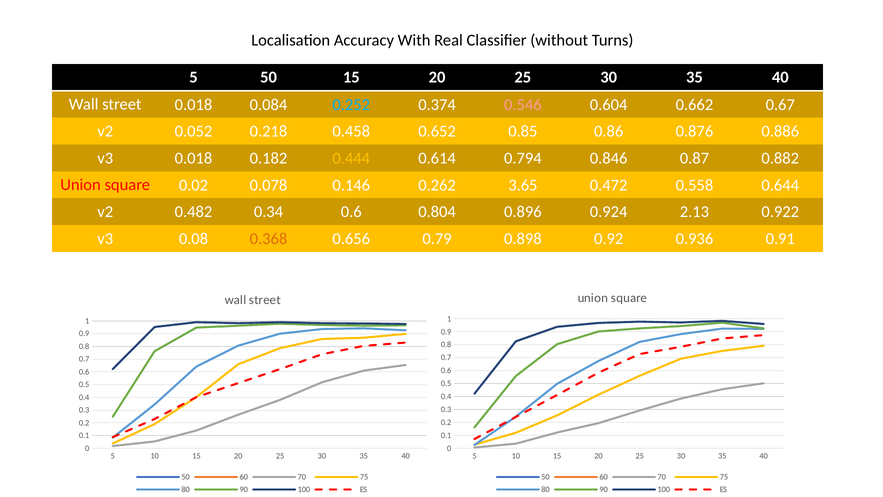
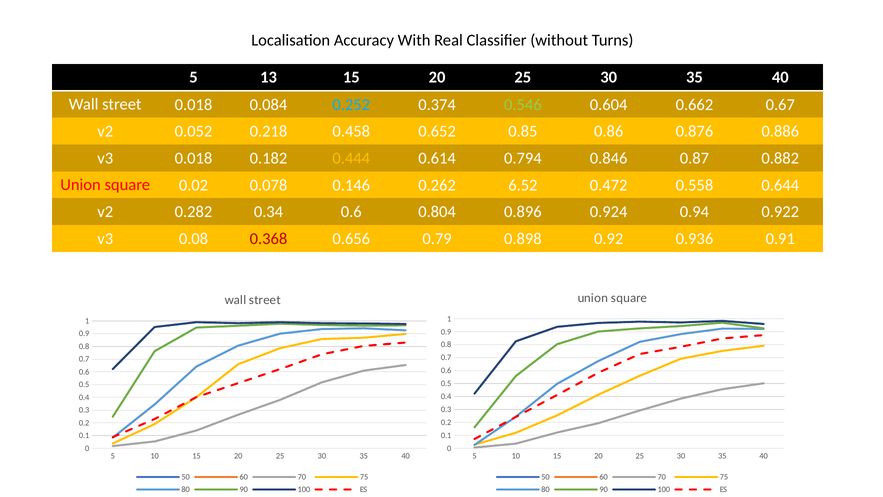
5 50: 50 -> 13 (269, 77)
0.546 colour: pink -> light green (523, 105)
3.65: 3.65 -> 6.52 (523, 185)
0.482: 0.482 -> 0.282 (194, 212)
2.13: 2.13 -> 0.94 (694, 212)
0.368 colour: orange -> red (269, 239)
